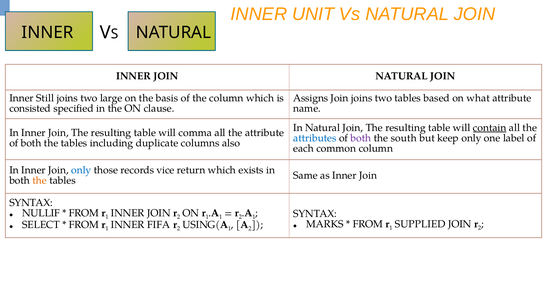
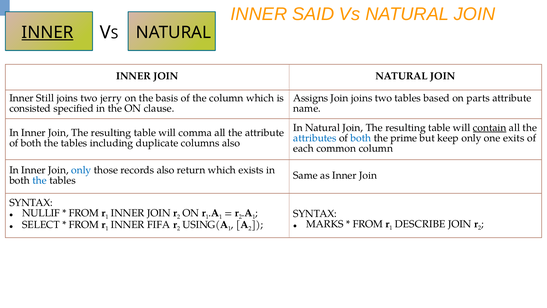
UNIT: UNIT -> SAID (313, 14)
INNER underline: none -> present (48, 32)
large: large -> jerry (111, 98)
what: what -> parts (478, 98)
both colour: purple -> blue (361, 138)
south: south -> prime (404, 138)
label: label -> exits (514, 138)
records vice: vice -> also (166, 170)
the colour: orange -> blue (40, 180)
SUPPLIED: SUPPLIED -> DESCRIBE (420, 224)
